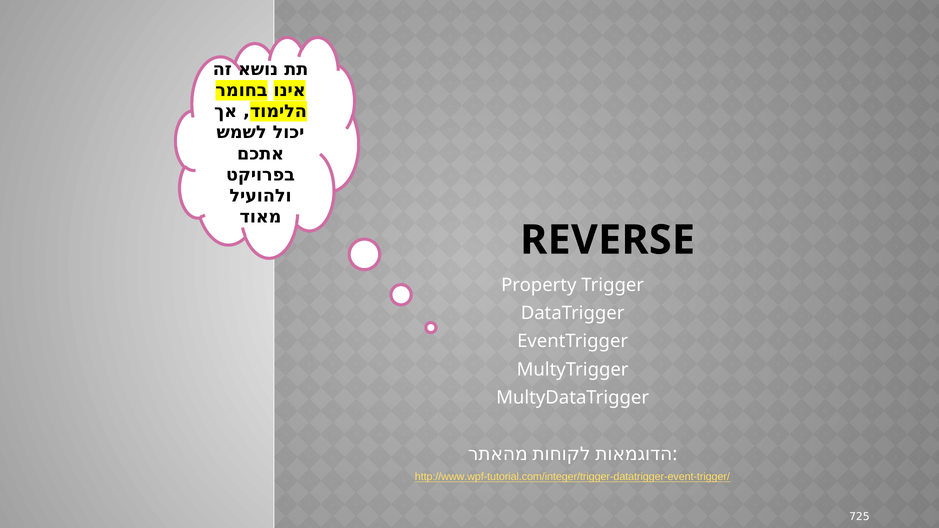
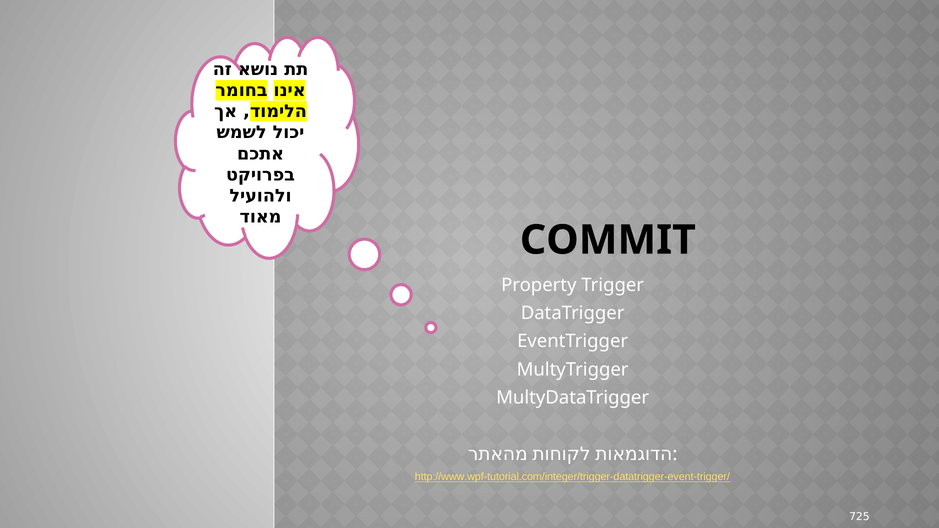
REVERSE: REVERSE -> COMMIT (608, 240)
